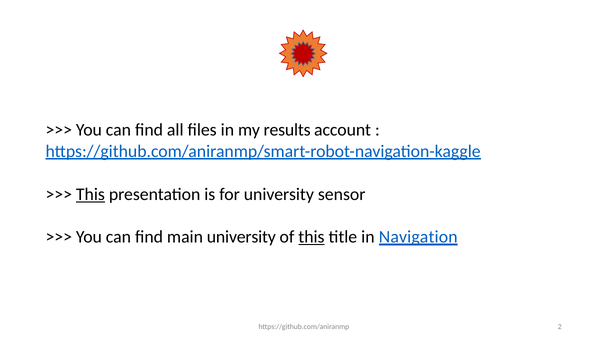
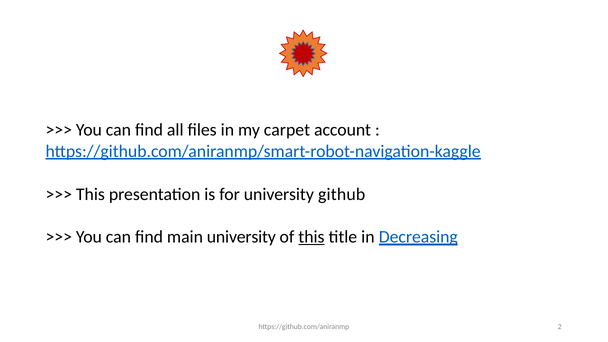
results: results -> carpet (287, 130)
This underline: present -> none (90, 194)
sensor: sensor -> github (342, 194)
Navigation: Navigation -> Decreasing (418, 237)
